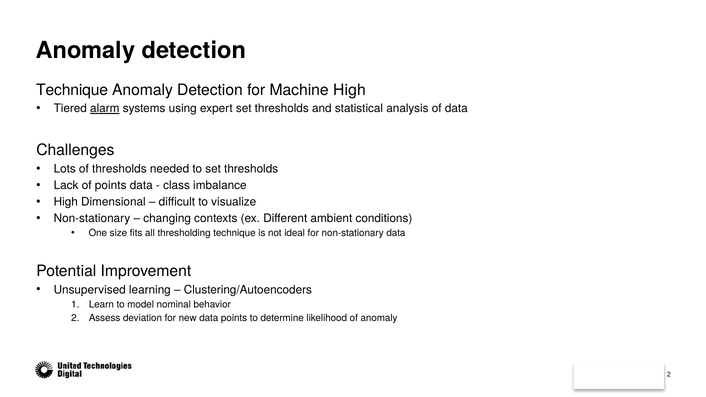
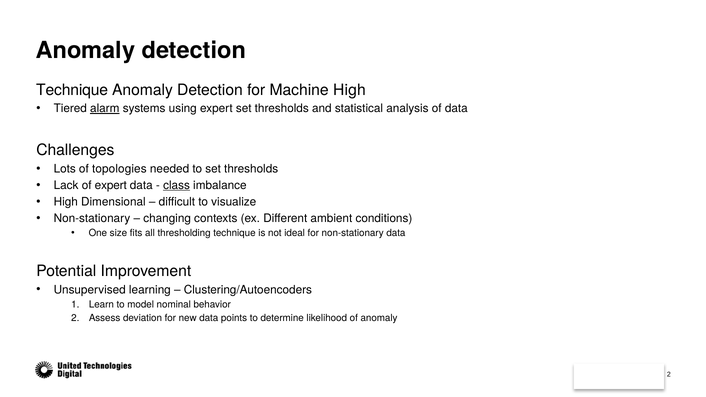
of thresholds: thresholds -> topologies (119, 169)
of points: points -> expert (111, 185)
class underline: none -> present (177, 185)
